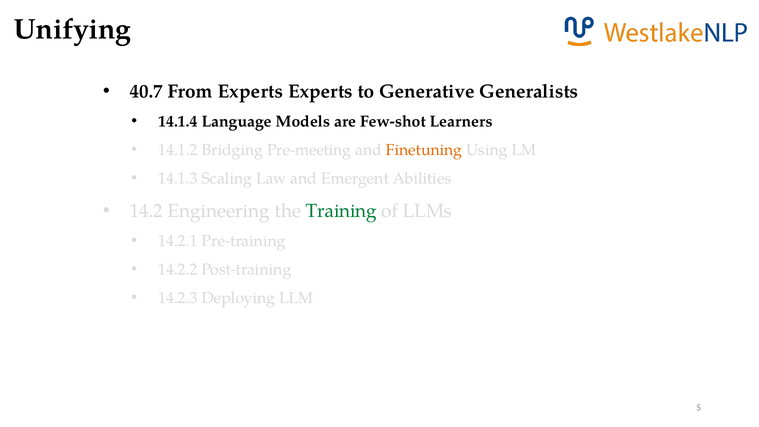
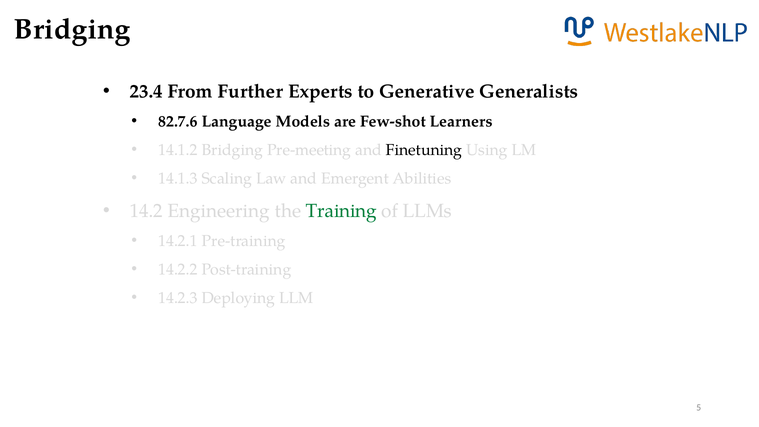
Unifying: Unifying -> Bridging (72, 29)
40.7: 40.7 -> 23.4 (146, 91)
From Experts: Experts -> Further (250, 91)
14.1.4: 14.1.4 -> 82.7.6 (178, 121)
Finetuning colour: orange -> black (424, 150)
